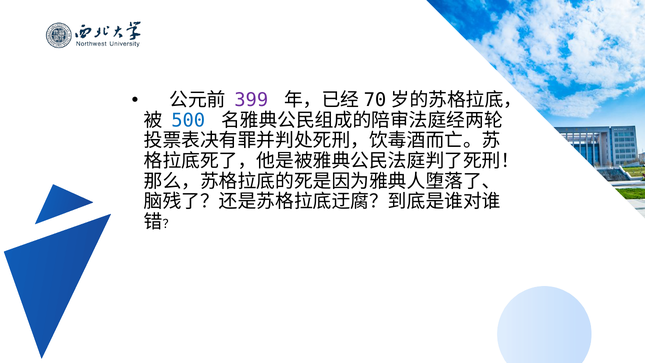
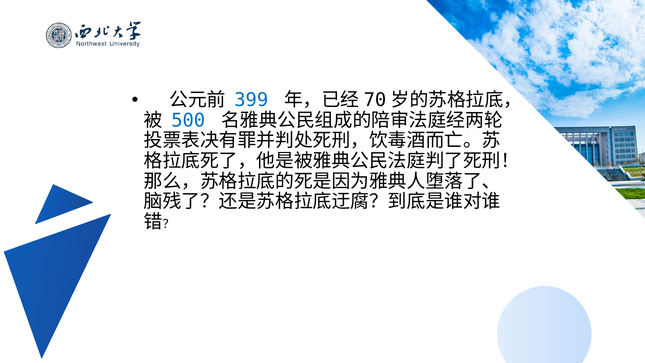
399 colour: purple -> blue (251, 100)
